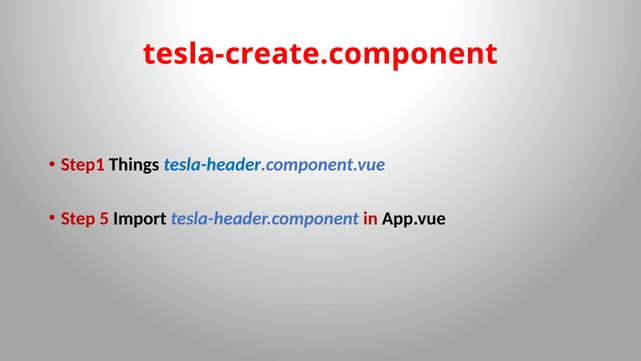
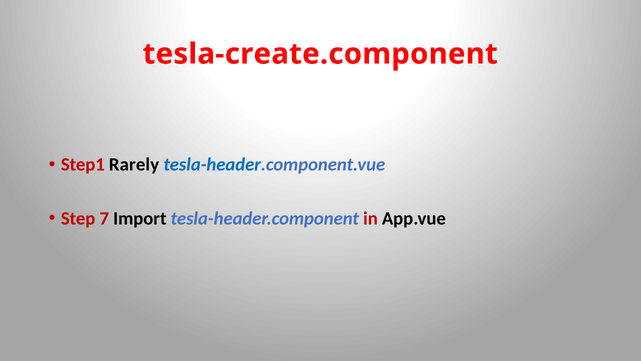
Things: Things -> Rarely (134, 164)
5: 5 -> 7 (104, 218)
